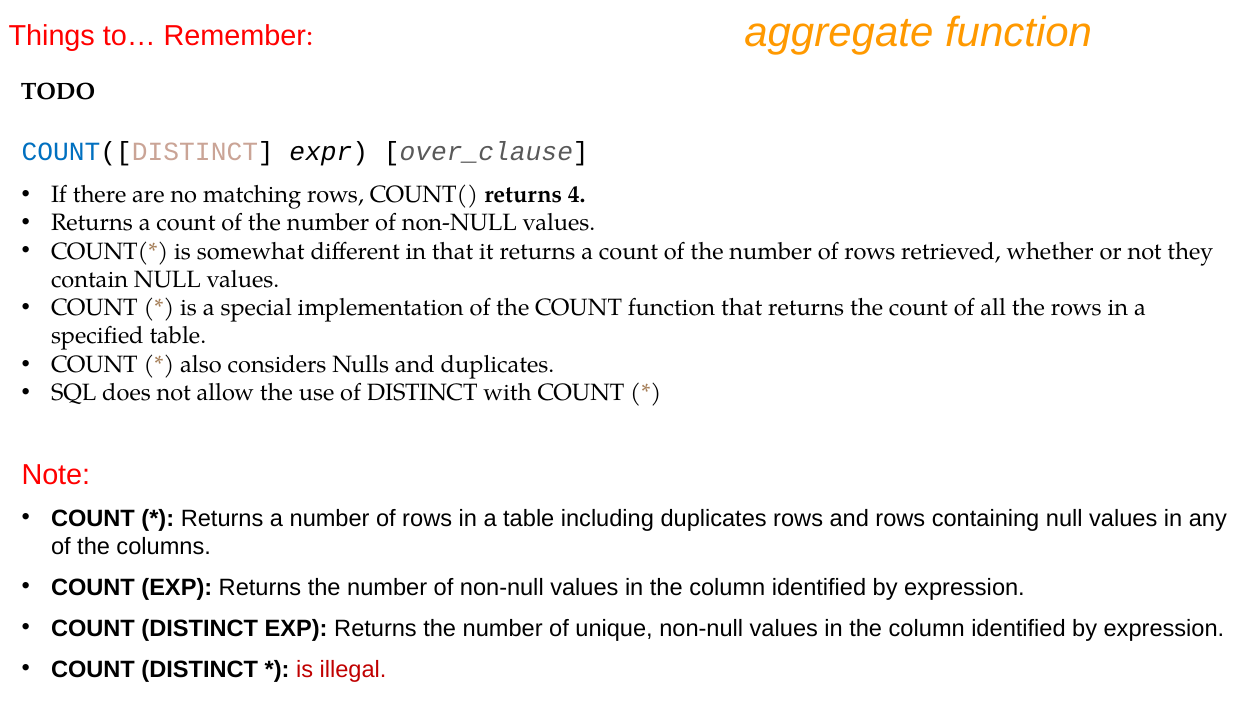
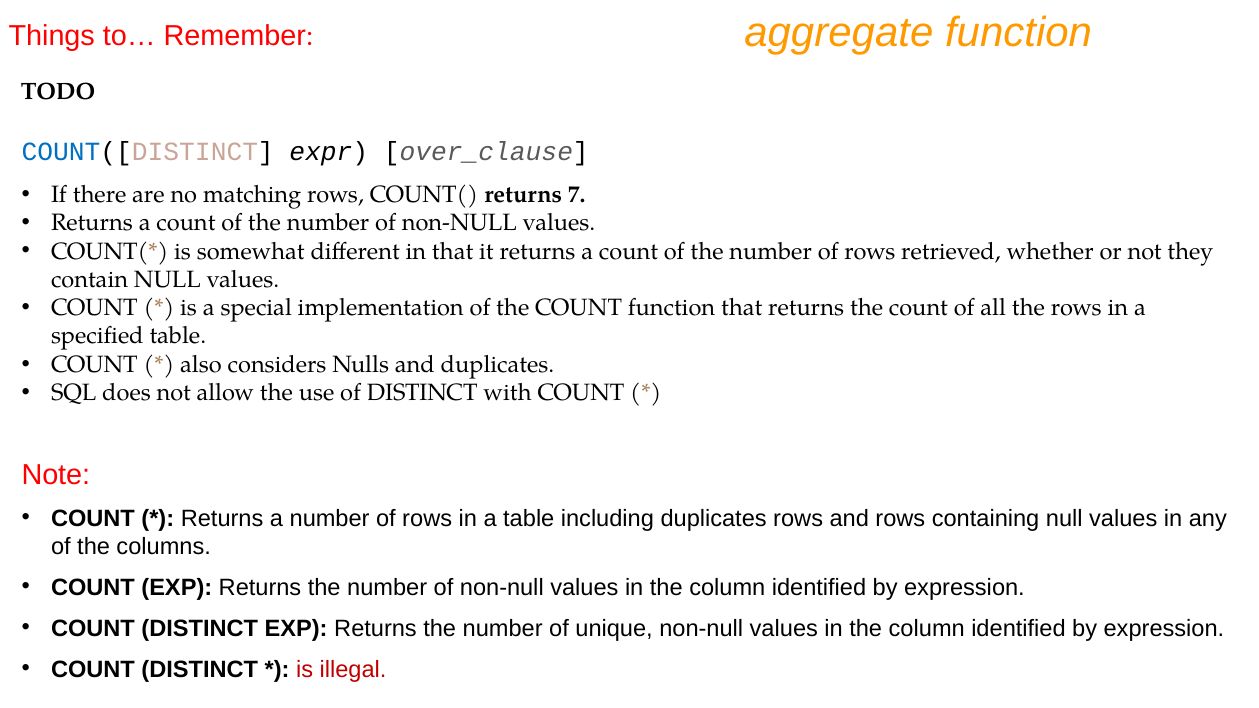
4: 4 -> 7 (577, 195)
